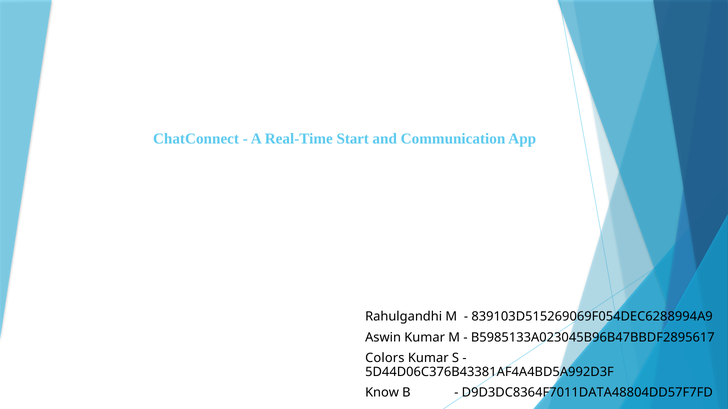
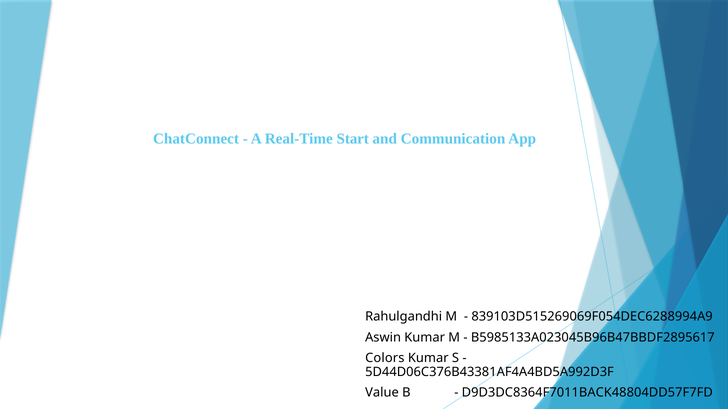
Know: Know -> Value (382, 393)
D9D3DC8364F7011DATA48804DD57F7FD: D9D3DC8364F7011DATA48804DD57F7FD -> D9D3DC8364F7011BACK48804DD57F7FD (587, 393)
